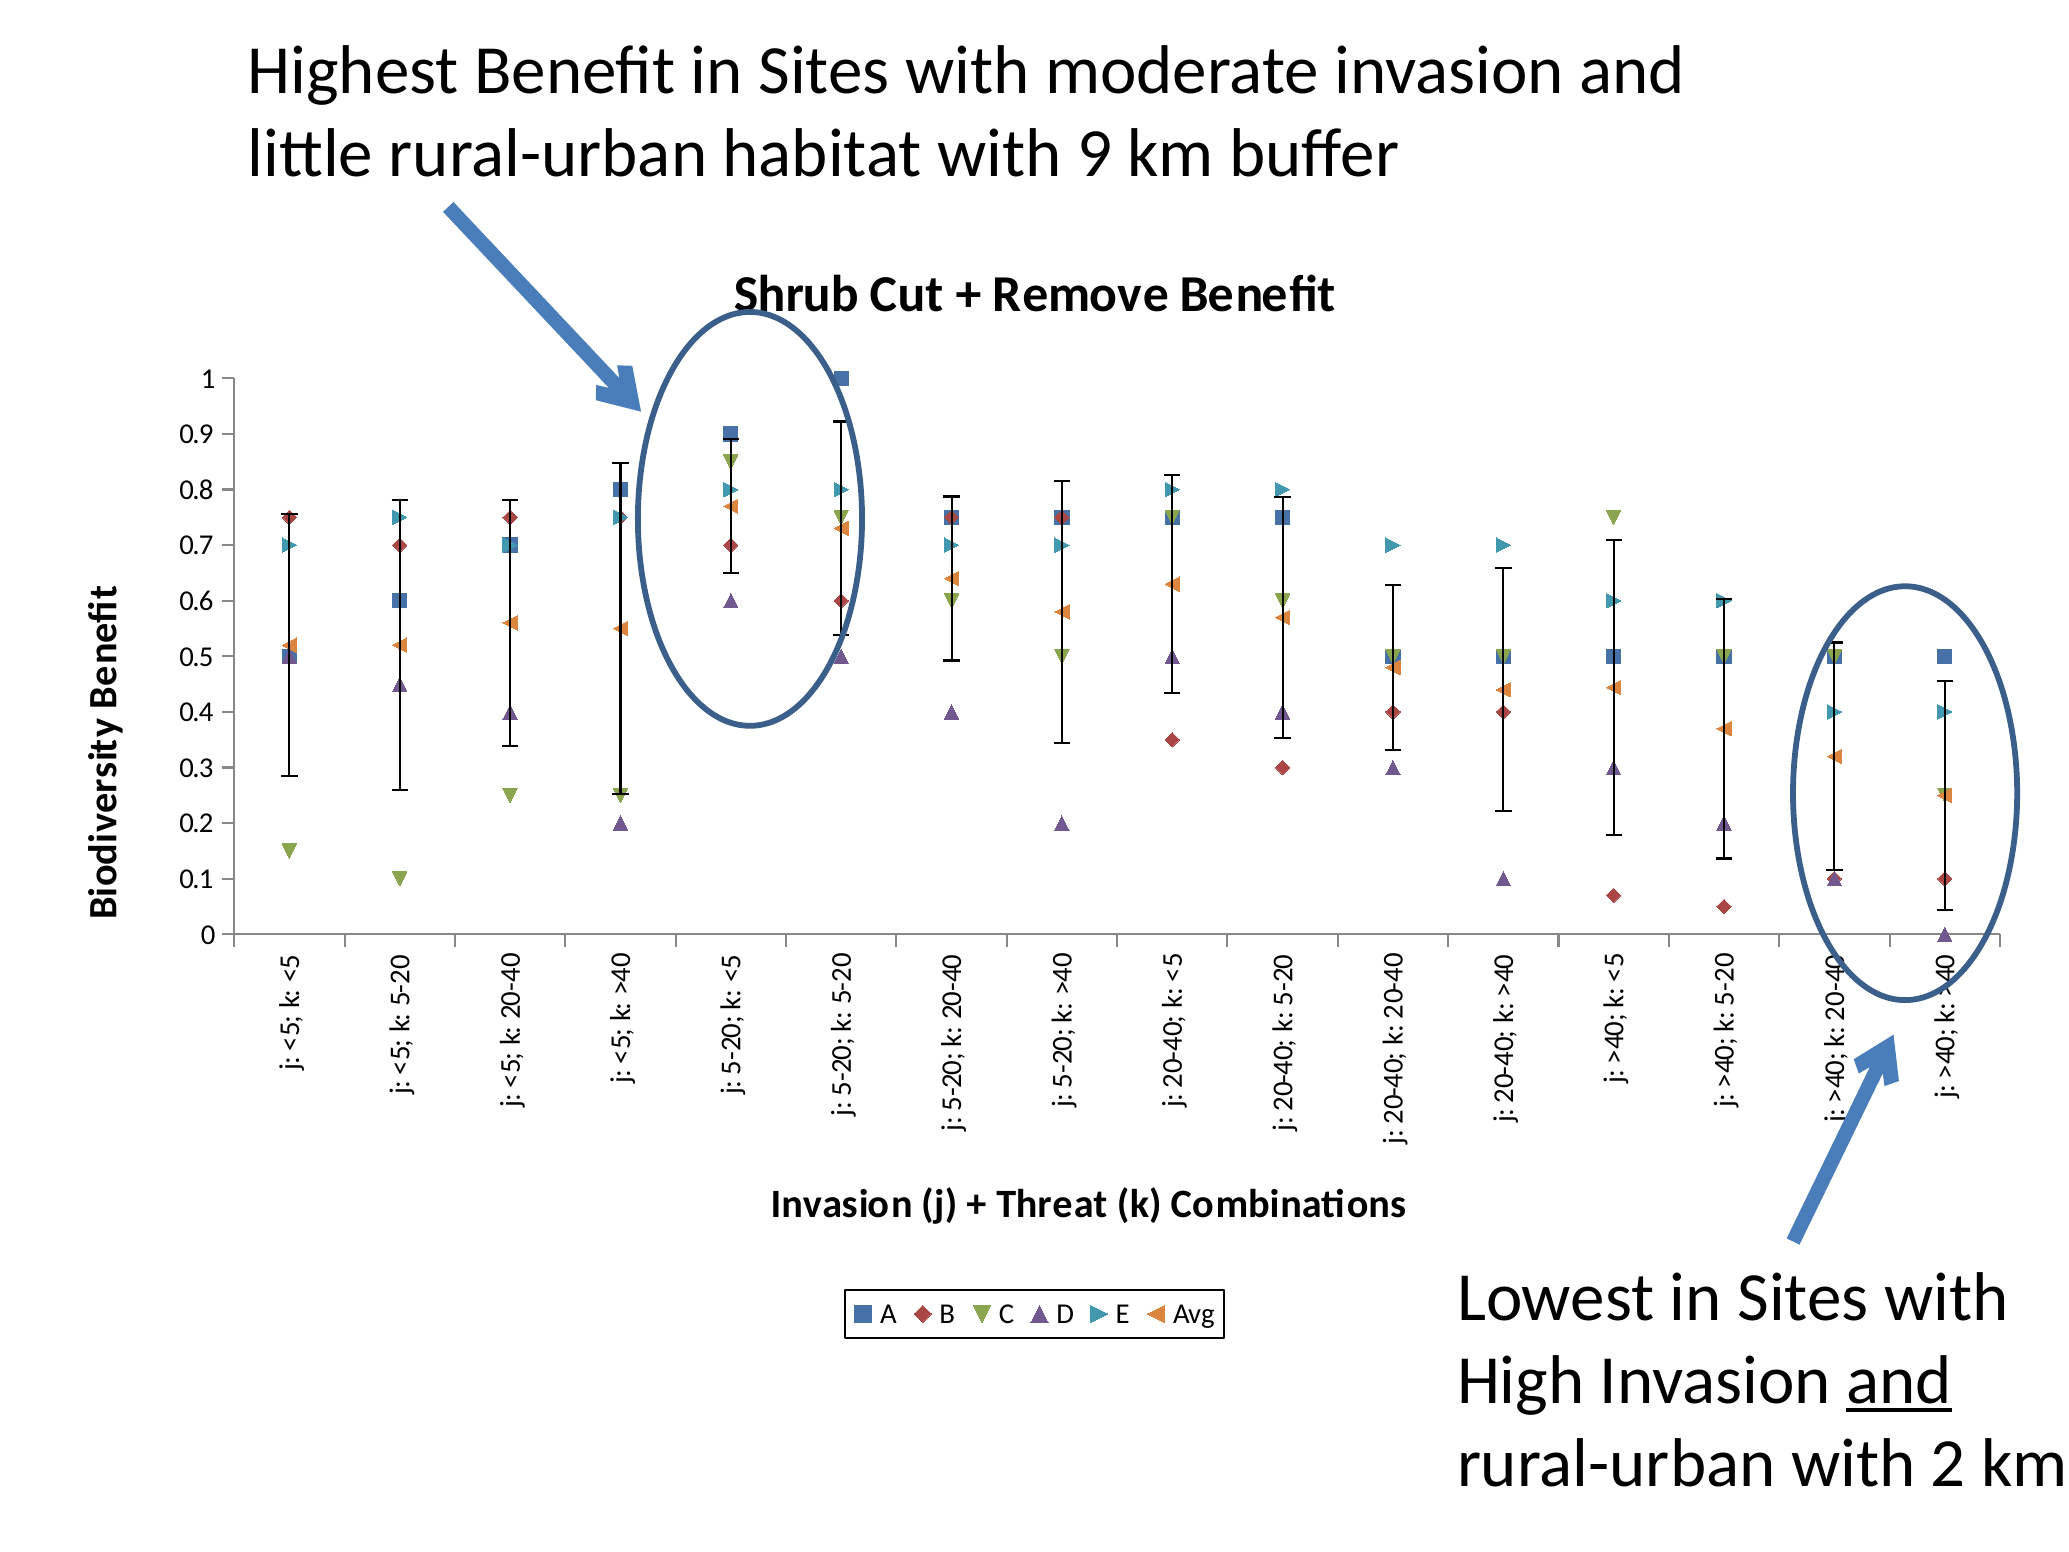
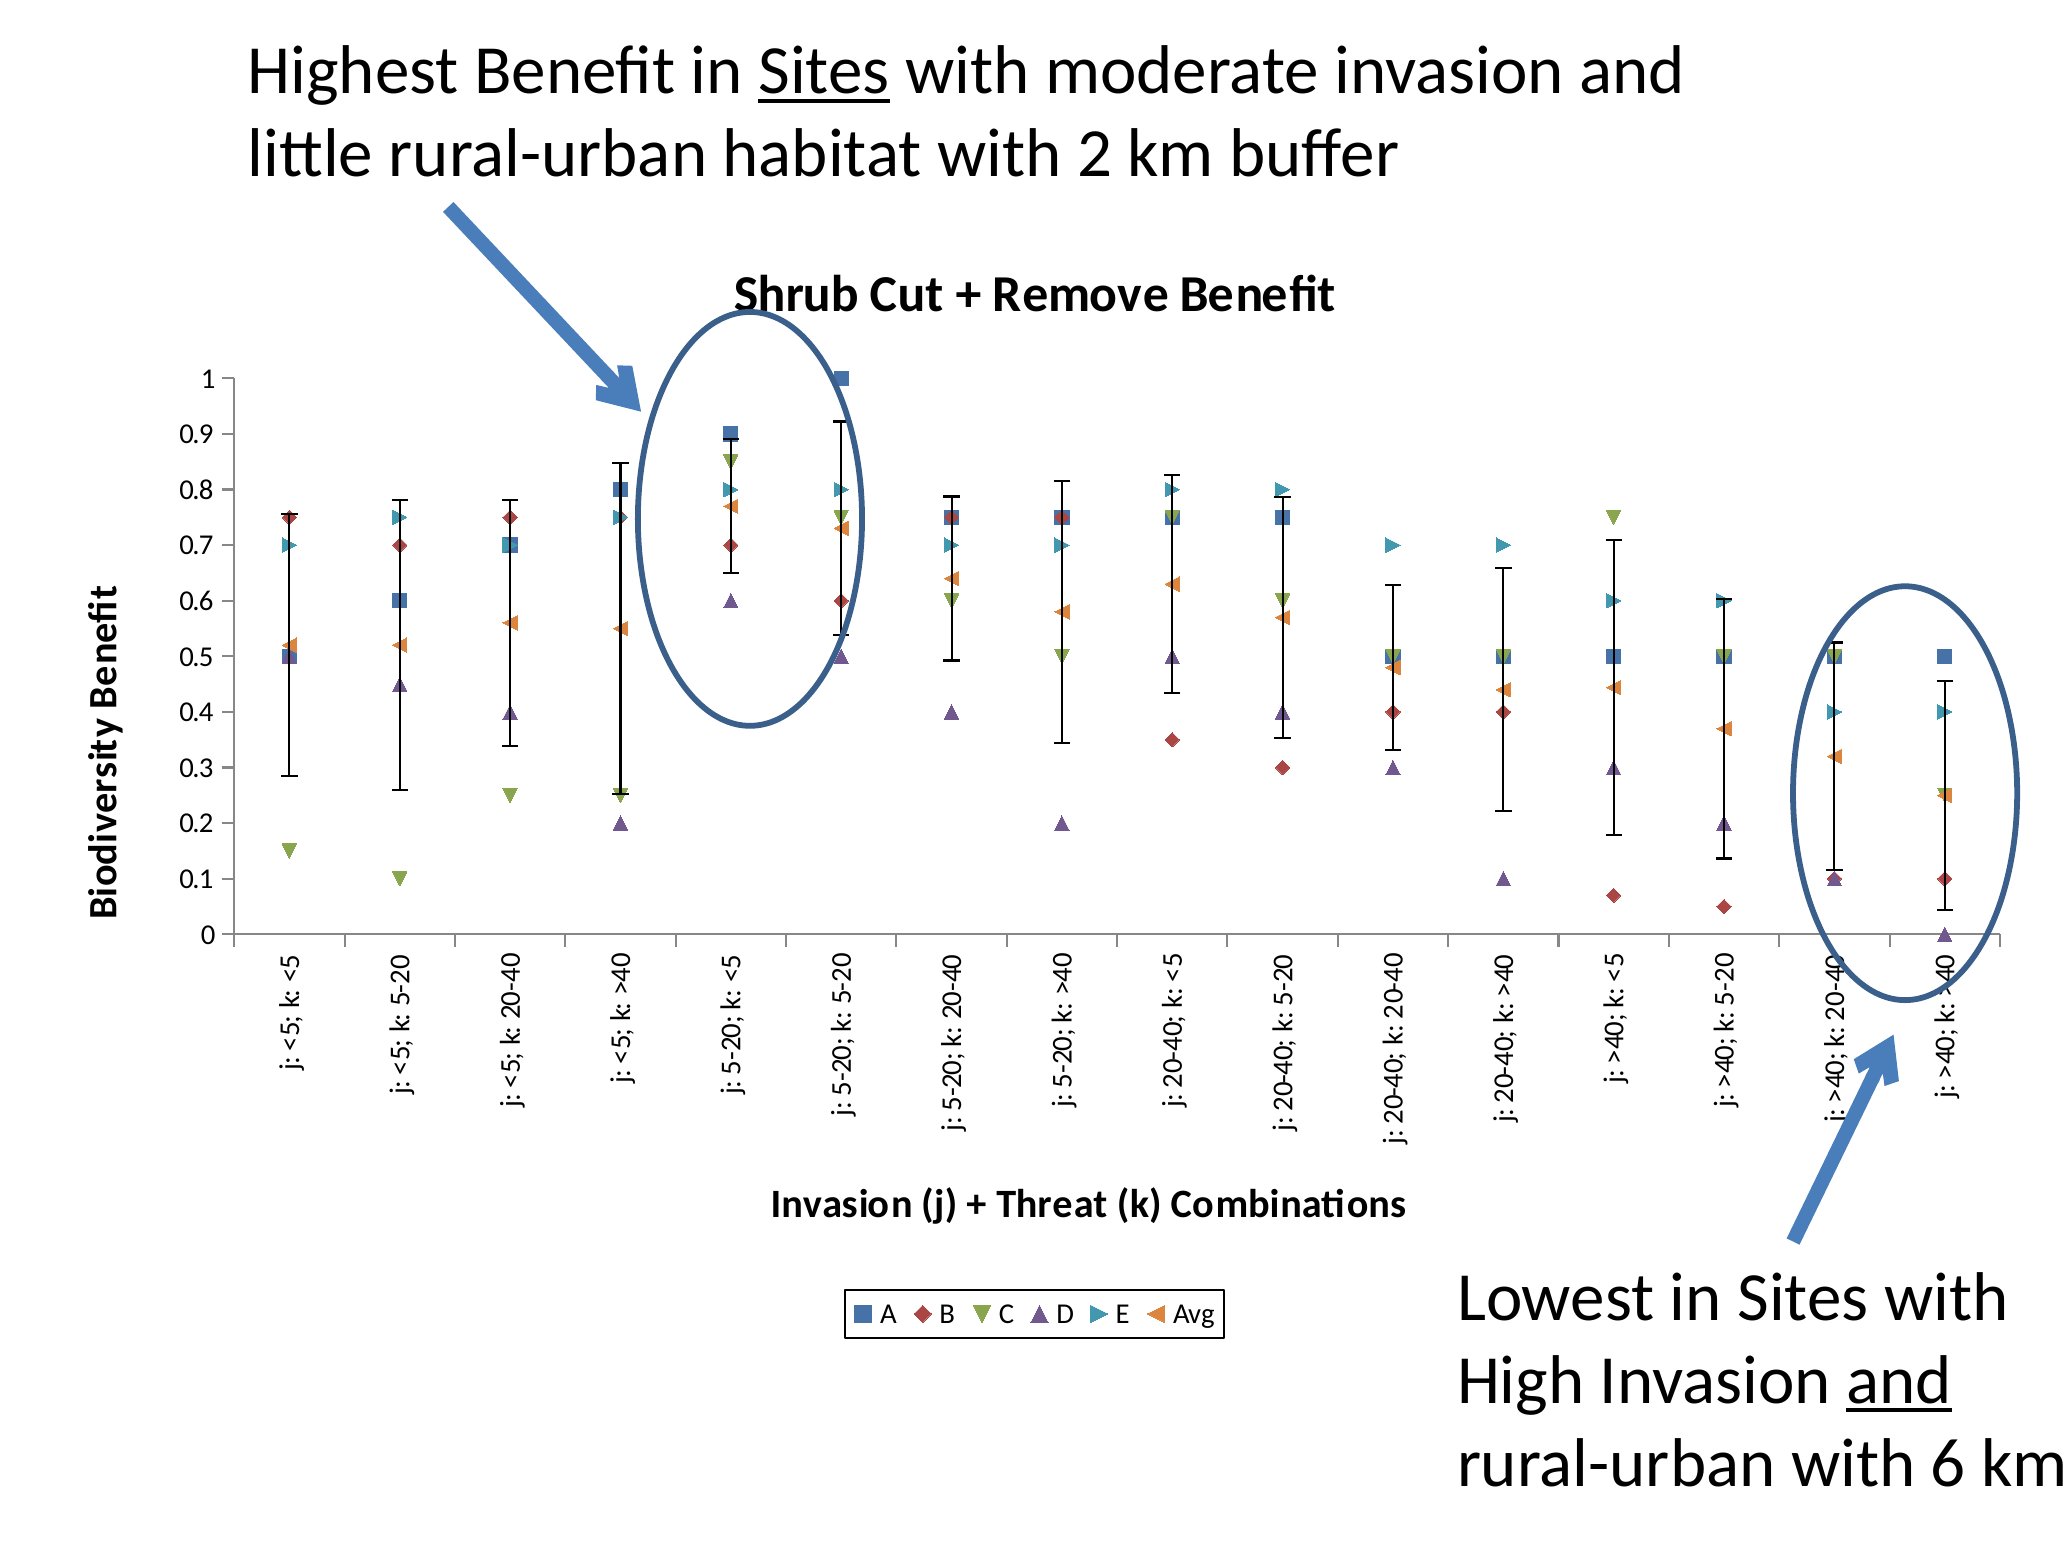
Sites underline: none -> present (824, 71)
with 9: 9 -> 2 (1095, 154)
with 2: 2 -> 6 (1948, 1463)
